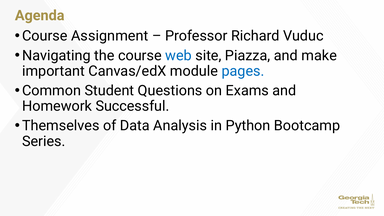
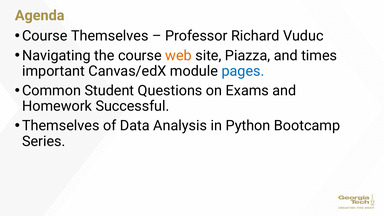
Course Assignment: Assignment -> Themselves (110, 36)
web colour: blue -> orange (178, 56)
make: make -> times (319, 56)
